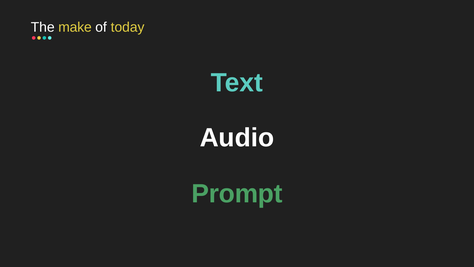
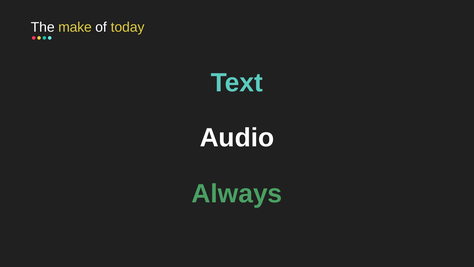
Prompt: Prompt -> Always (237, 194)
